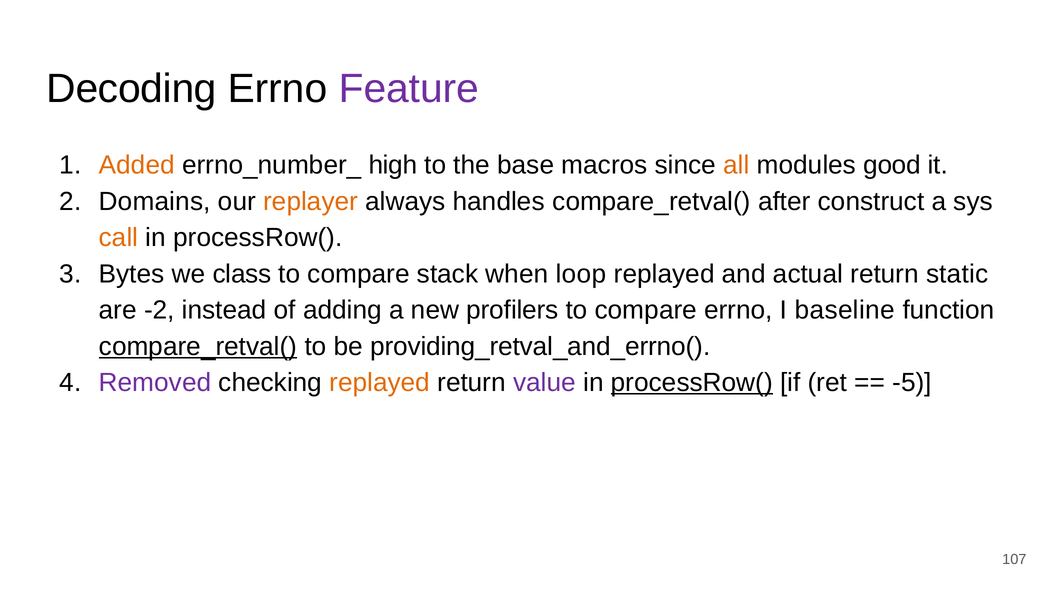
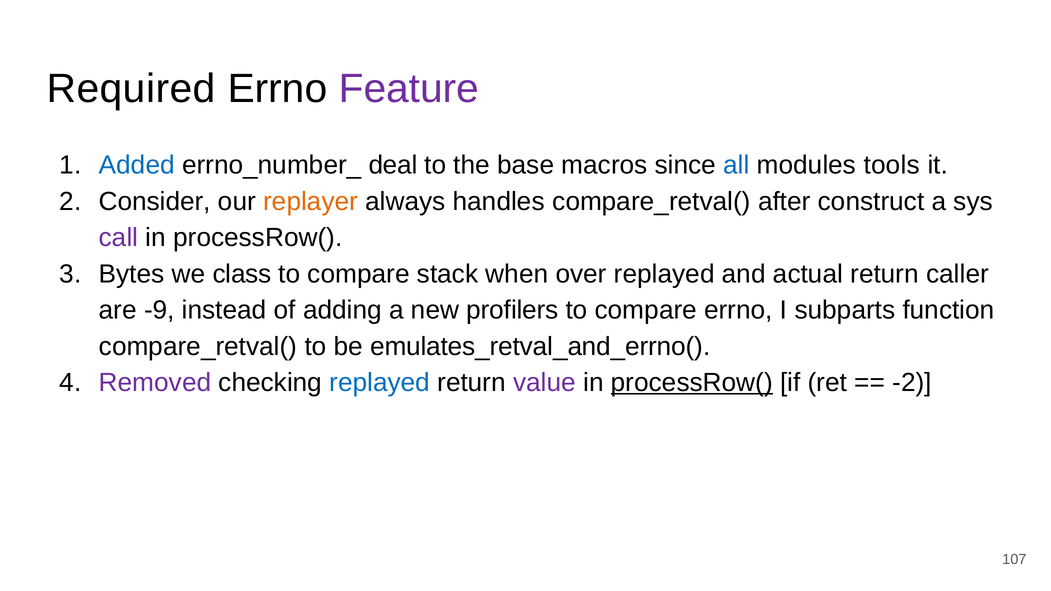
Decoding: Decoding -> Required (131, 89)
Added colour: orange -> blue (137, 165)
high: high -> deal (393, 165)
all colour: orange -> blue (736, 165)
good: good -> tools (892, 165)
Domains: Domains -> Consider (155, 202)
call colour: orange -> purple (119, 238)
loop: loop -> over (581, 274)
static: static -> caller (957, 274)
-2: -2 -> -9 (159, 310)
baseline: baseline -> subparts (845, 310)
compare_retval( underline: present -> none (198, 347)
providing_retval_and_errno(: providing_retval_and_errno( -> emulates_retval_and_errno( (540, 347)
replayed colour: orange -> blue (380, 383)
-5: -5 -> -2 (912, 383)
